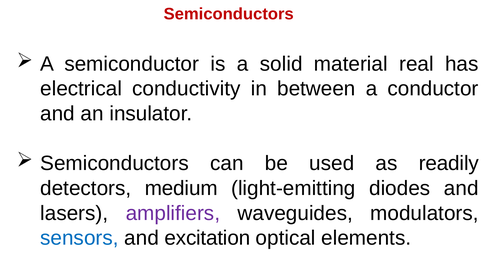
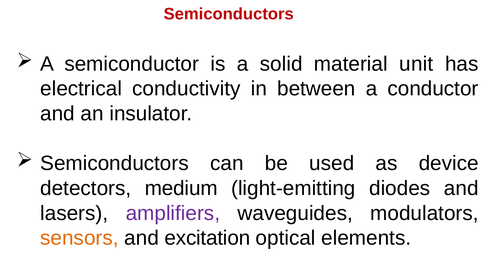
real: real -> unit (416, 64)
readily: readily -> device (449, 164)
sensors colour: blue -> orange (79, 238)
